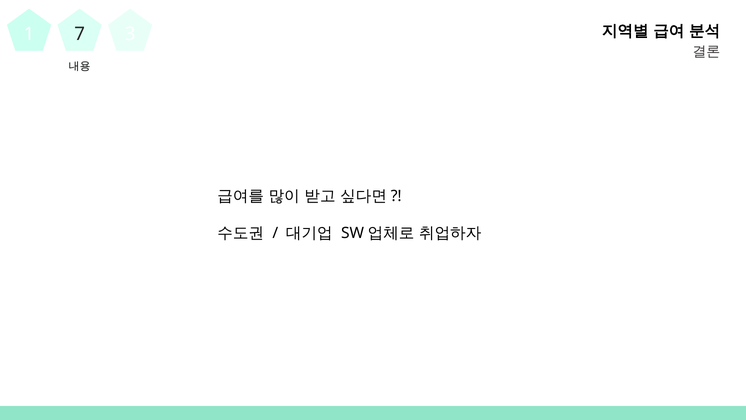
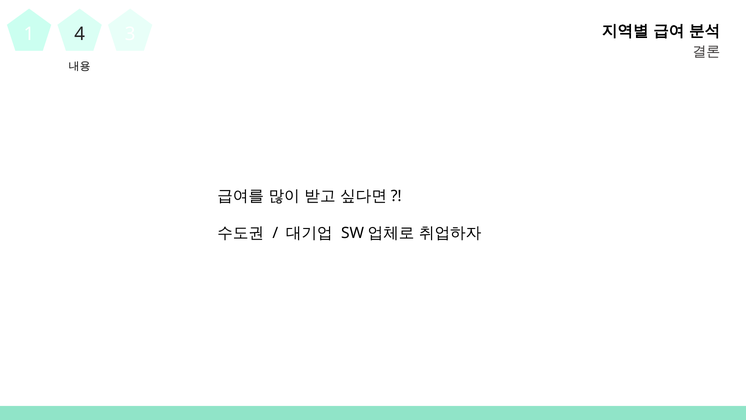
7: 7 -> 4 (80, 34)
